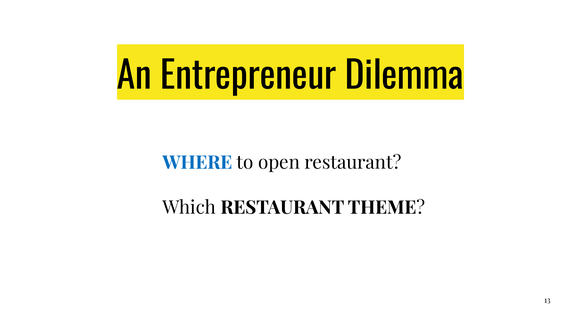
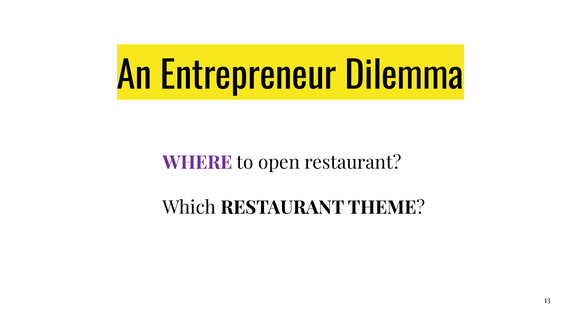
WHERE colour: blue -> purple (197, 163)
